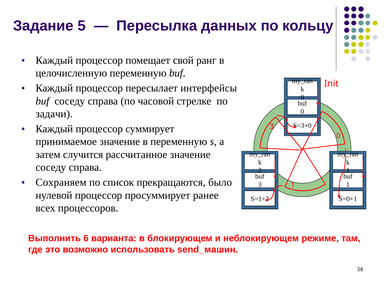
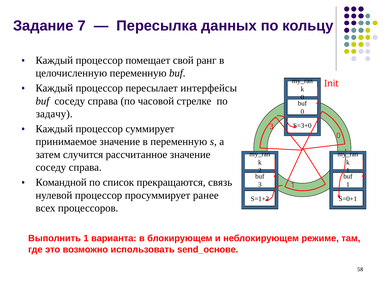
5: 5 -> 7 (82, 26)
задачи: задачи -> задачу (54, 114)
Сохраняем: Сохраняем -> Командной (61, 182)
было: было -> связь (220, 182)
Выполнить 6: 6 -> 1 (86, 238)
send_машин: send_машин -> send_основе (208, 249)
